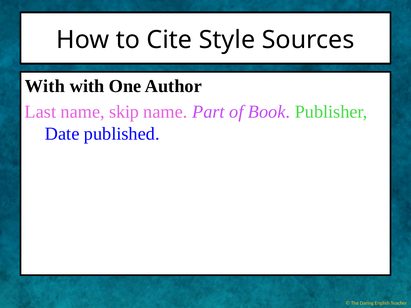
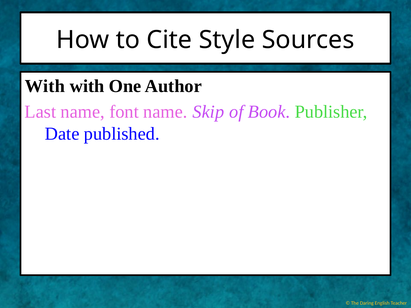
skip: skip -> font (124, 112)
Part: Part -> Skip (208, 112)
